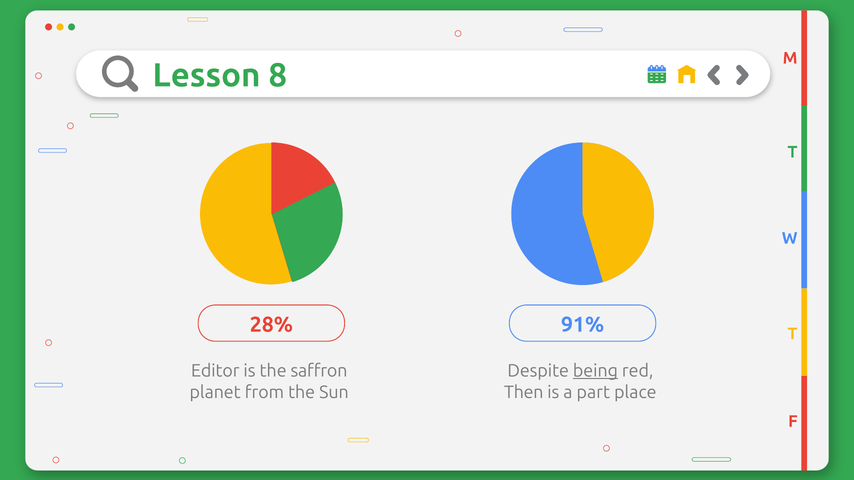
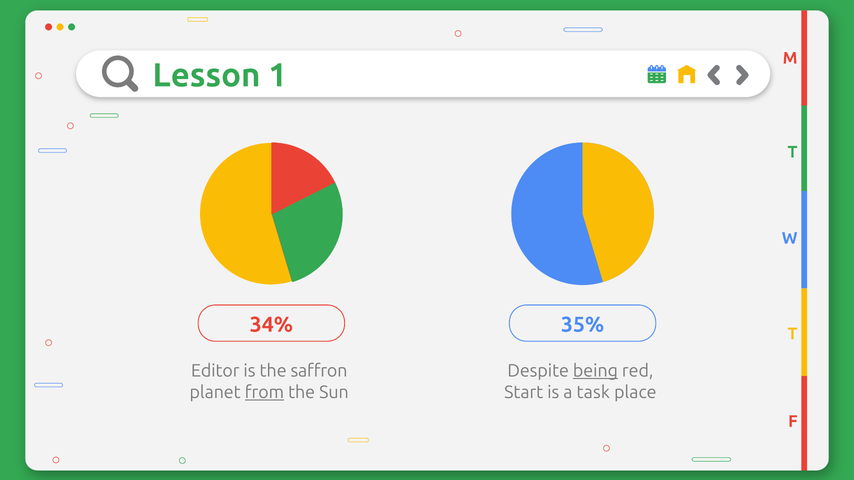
8: 8 -> 1 (278, 75)
28%: 28% -> 34% (271, 325)
91%: 91% -> 35% (583, 325)
from underline: none -> present (264, 392)
Then: Then -> Start (524, 392)
part: part -> task (593, 392)
